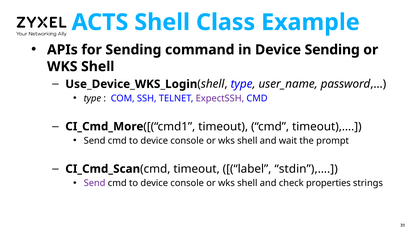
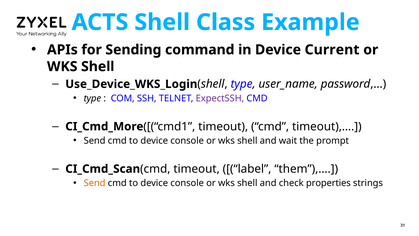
Device Sending: Sending -> Current (332, 50)
stdin”),…: stdin”),… -> them”),… (306, 169)
Send colour: purple -> orange (95, 183)
